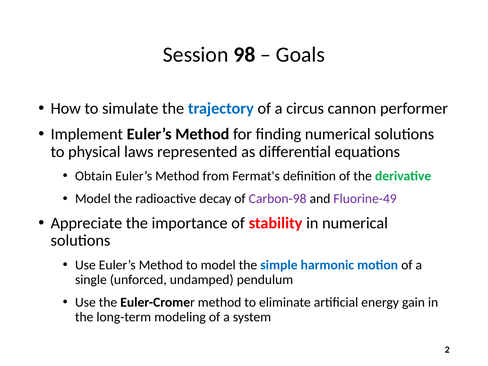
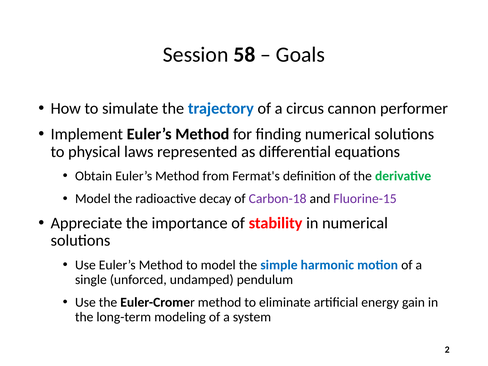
98: 98 -> 58 (244, 55)
Carbon-98: Carbon-98 -> Carbon-18 (278, 199)
Fluorine-49: Fluorine-49 -> Fluorine-15 (365, 199)
